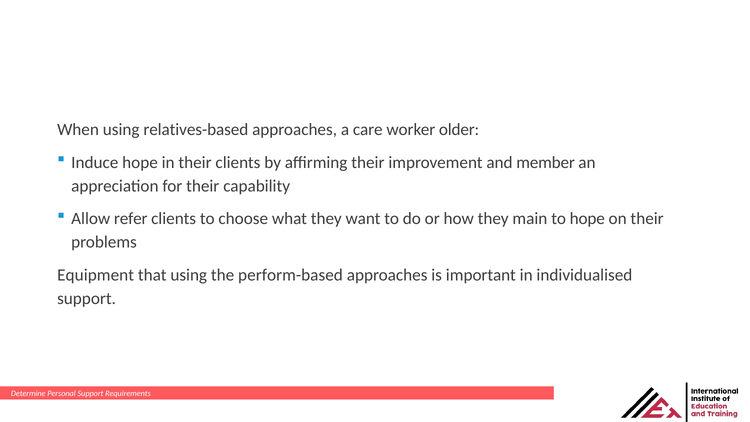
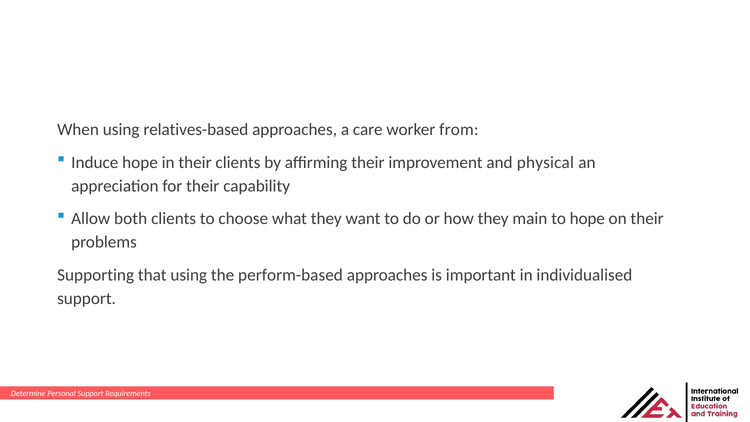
older: older -> from (459, 129)
member: member -> physical (545, 162)
refer: refer -> both (131, 219)
Equipment: Equipment -> Supporting (96, 275)
